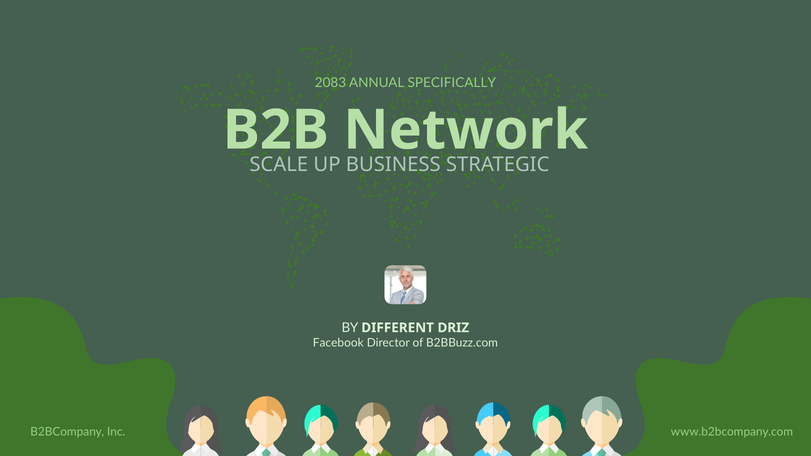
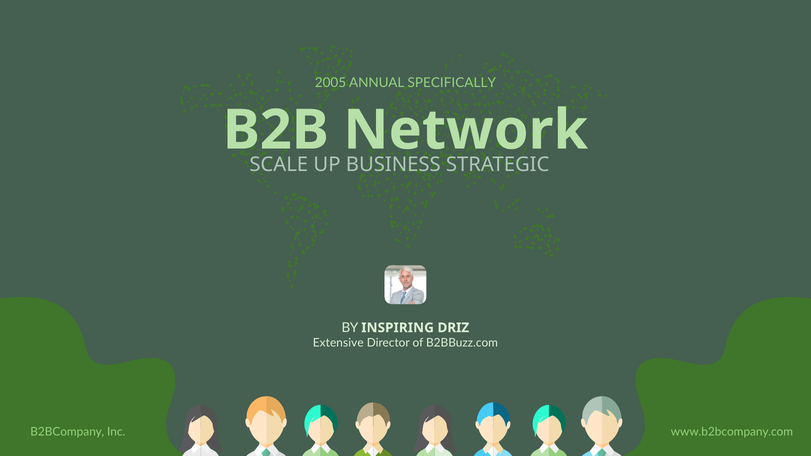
2083: 2083 -> 2005 (330, 83)
DIFFERENT: DIFFERENT -> INSPIRING (398, 328)
Facebook: Facebook -> Extensive (338, 343)
